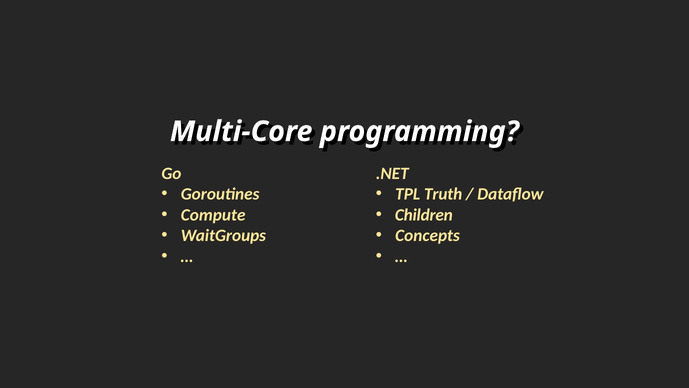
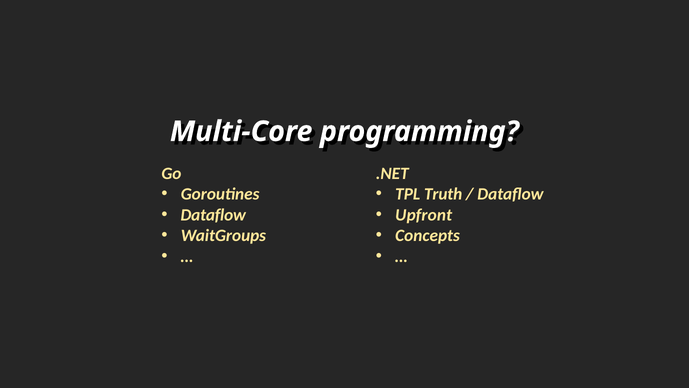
Compute: Compute -> Dataflow (213, 215)
Children: Children -> Upfront (424, 215)
